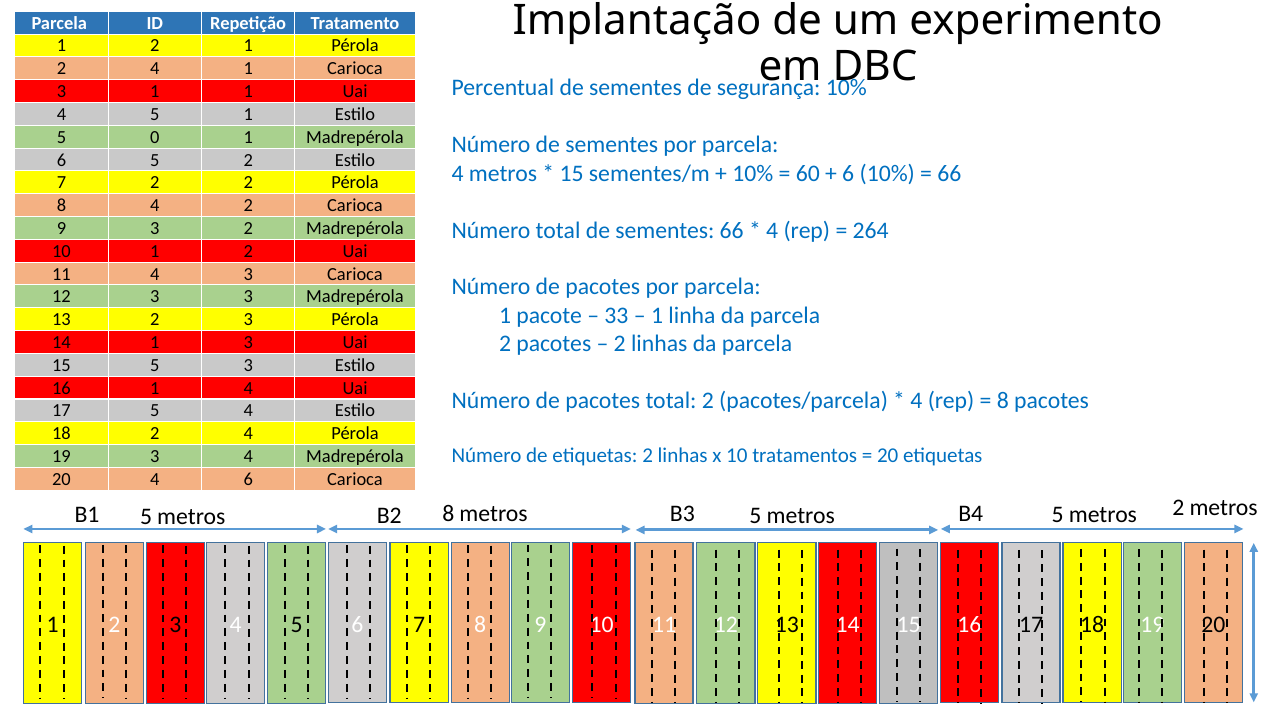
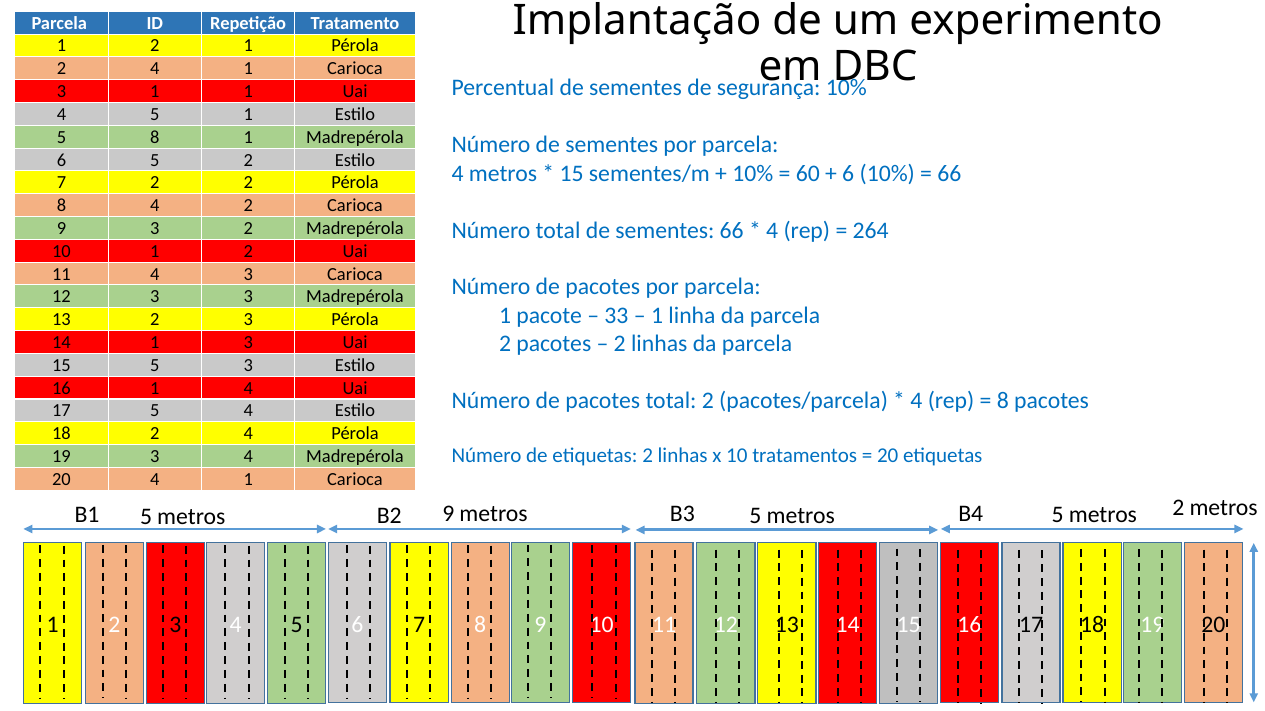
5 0: 0 -> 8 (155, 137)
20 4 6: 6 -> 1 (248, 480)
metros 8: 8 -> 9 (448, 514)
